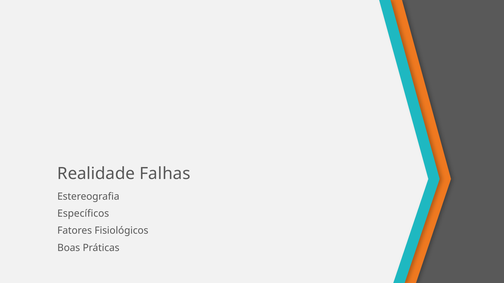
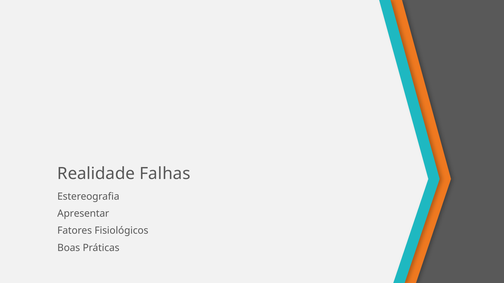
Específicos: Específicos -> Apresentar (83, 214)
